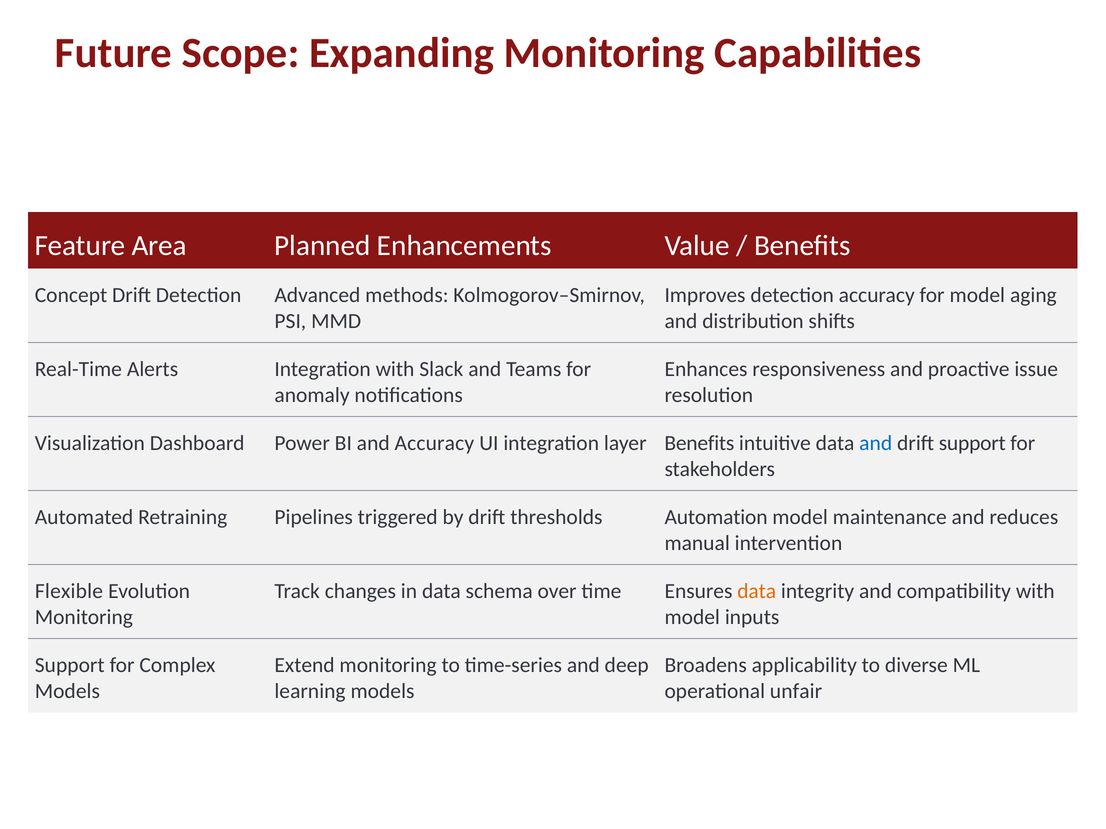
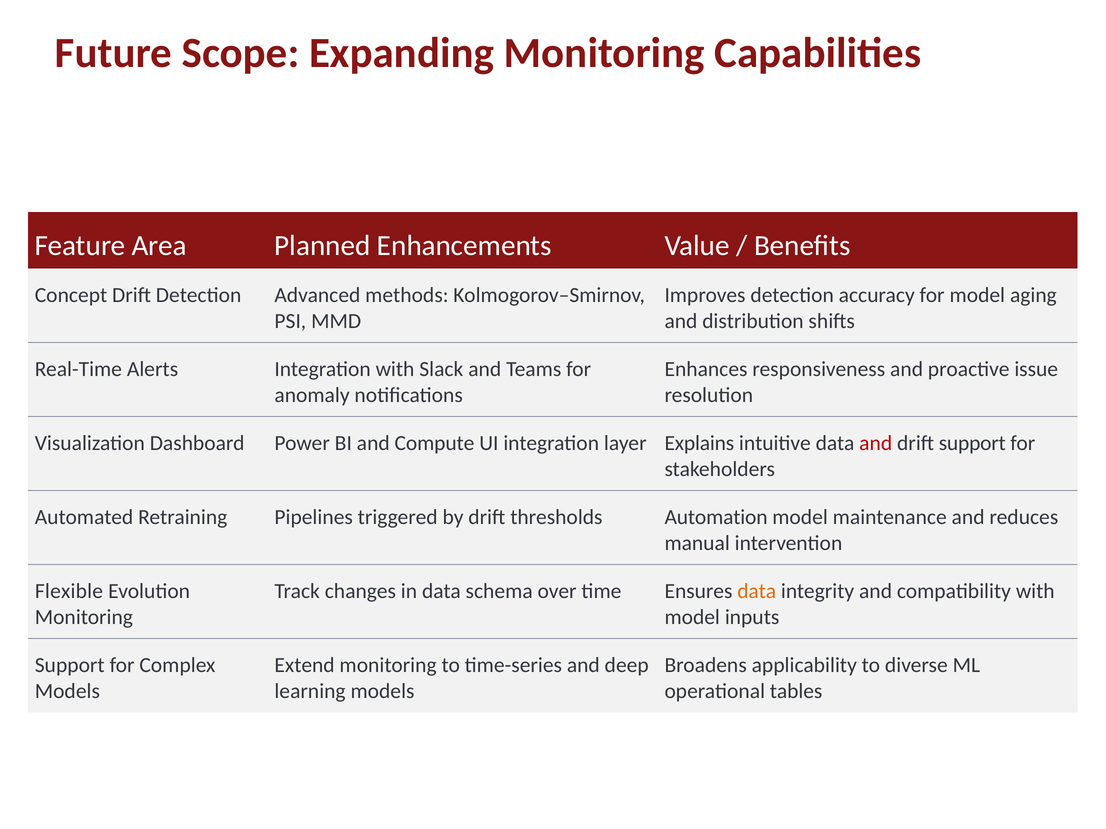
and Accuracy: Accuracy -> Compute (434, 443)
layer Benefits: Benefits -> Explains (699, 443)
and colour: blue -> red (876, 443)
unfair: unfair -> tables (796, 692)
